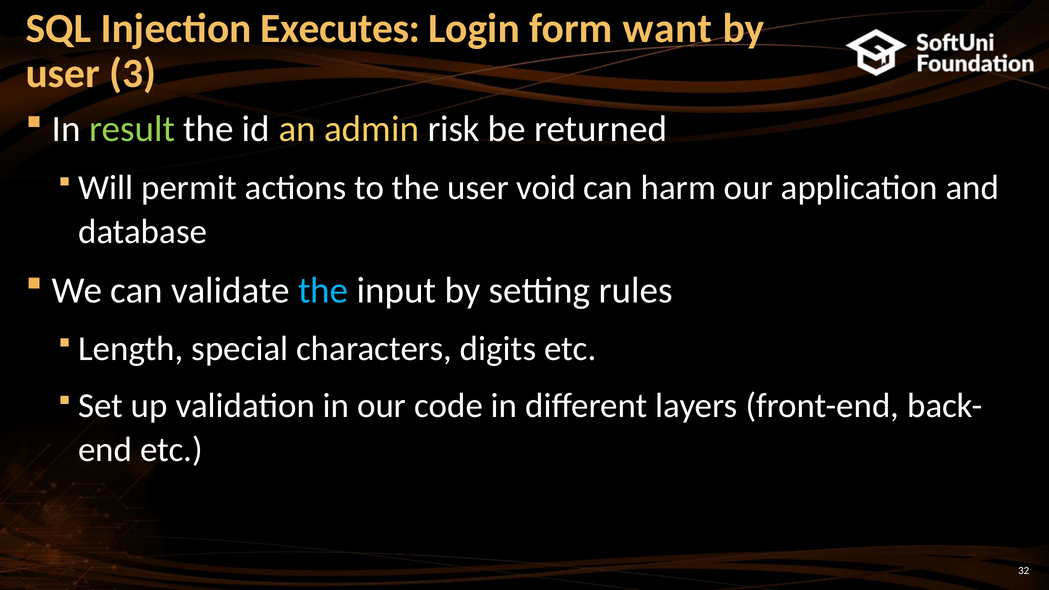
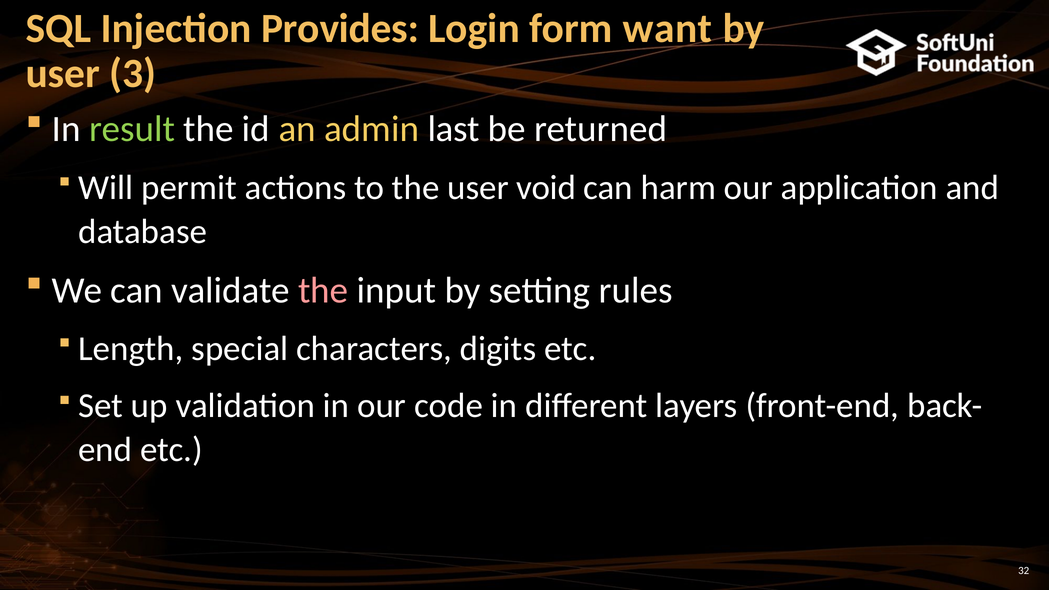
Executes: Executes -> Provides (340, 29)
risk: risk -> last (454, 129)
the colour: light blue -> pink (323, 290)
